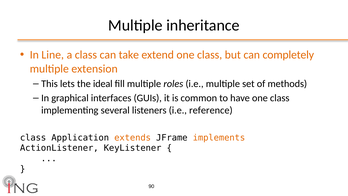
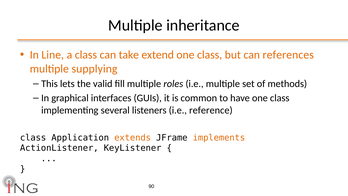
completely: completely -> references (288, 55)
extension: extension -> supplying (95, 69)
ideal: ideal -> valid (103, 84)
